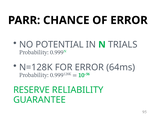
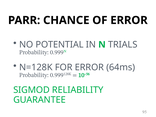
RESERVE: RESERVE -> SIGMOD (31, 90)
